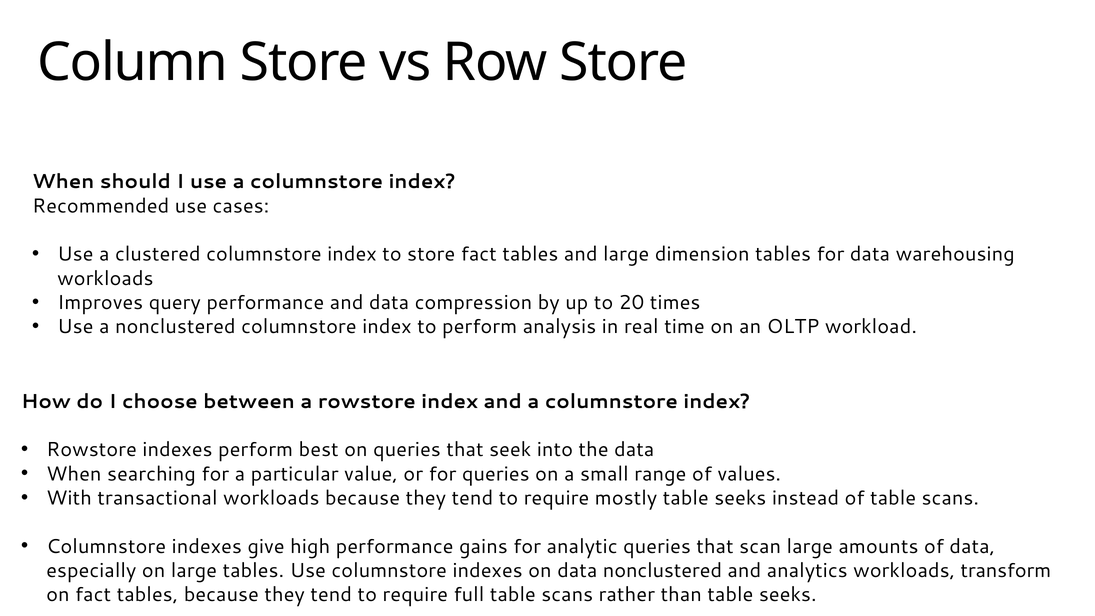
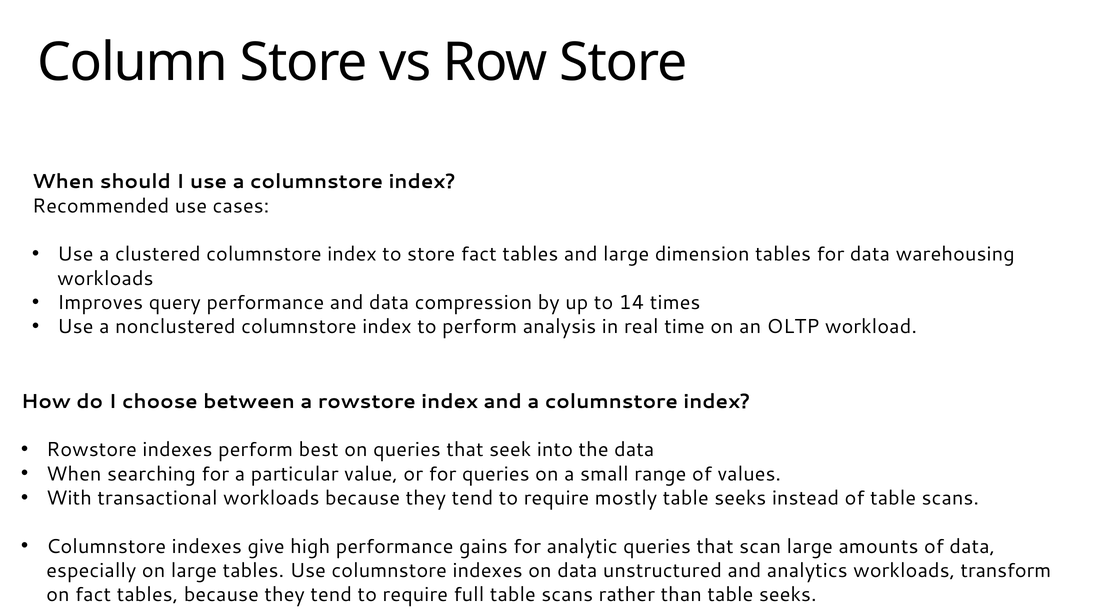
20: 20 -> 14 (632, 302)
data nonclustered: nonclustered -> unstructured (662, 570)
